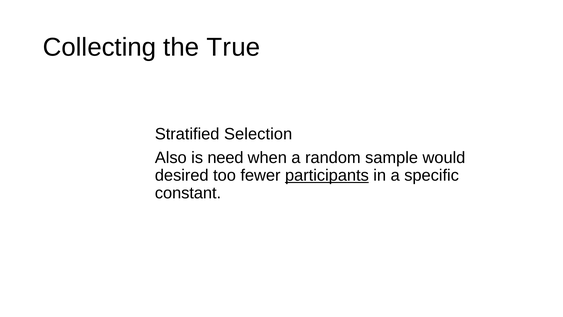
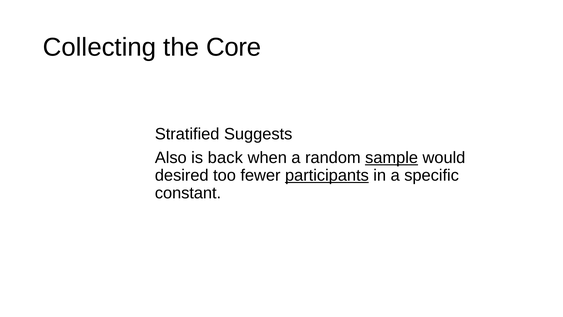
True: True -> Core (234, 47)
Selection: Selection -> Suggests (258, 134)
need: need -> back (225, 157)
sample underline: none -> present (392, 157)
